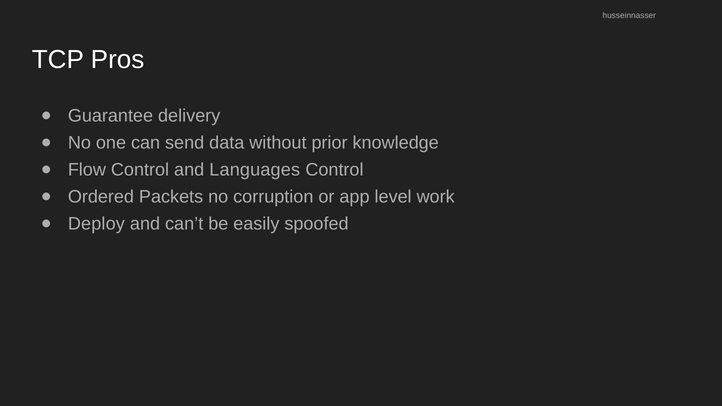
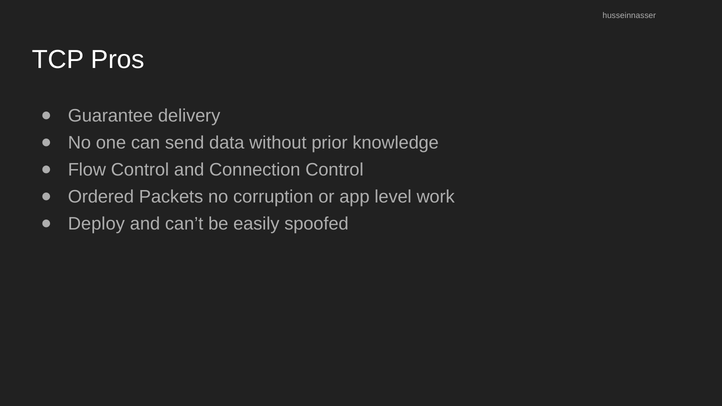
Languages: Languages -> Connection (255, 170)
